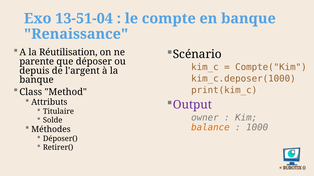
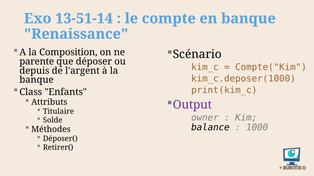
13-51-04: 13-51-04 -> 13-51-14 (84, 19)
Réutilisation: Réutilisation -> Composition (68, 52)
Method: Method -> Enfants (66, 92)
balance colour: orange -> black (210, 128)
